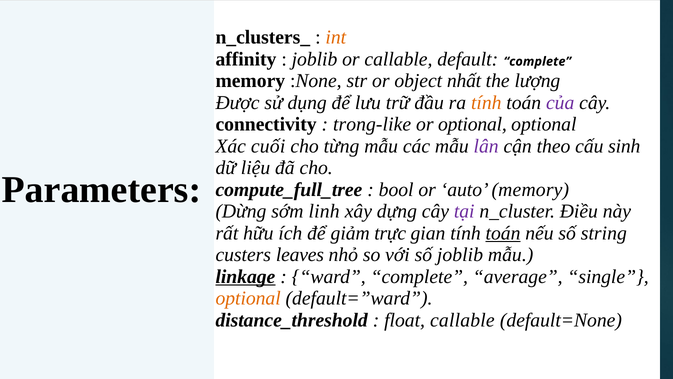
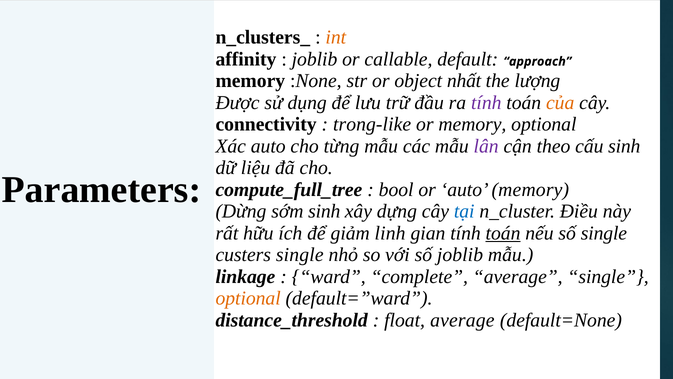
default complete: complete -> approach (537, 61)
tính colour: orange -> purple (486, 103)
của colour: purple -> orange (560, 103)
or optional: optional -> memory (472, 124)
Xác cuối: cuối -> auto (268, 146)
sớm linh: linh -> sinh (324, 211)
tại colour: purple -> blue (464, 211)
trực: trực -> linh (390, 233)
số string: string -> single (604, 233)
custers leaves: leaves -> single (300, 255)
linkage underline: present -> none (245, 276)
float callable: callable -> average (462, 320)
